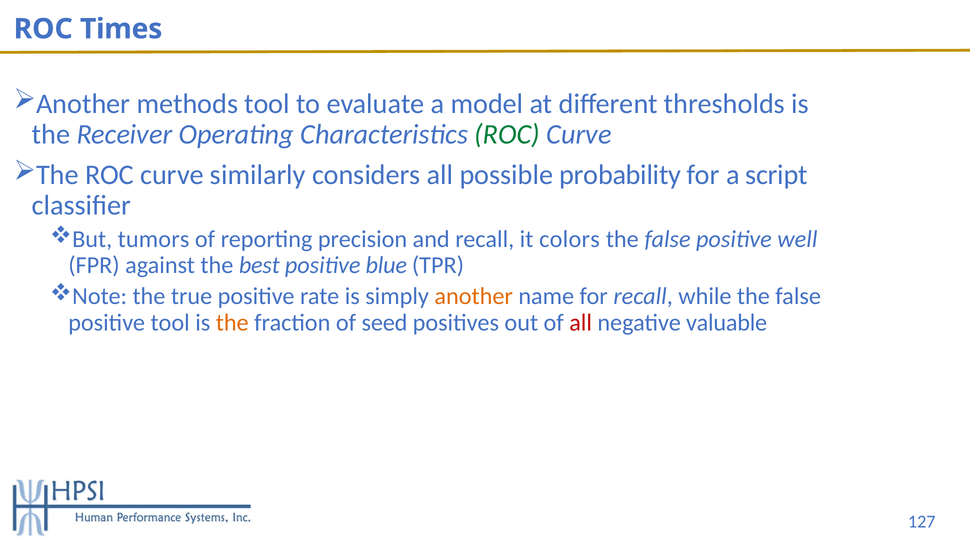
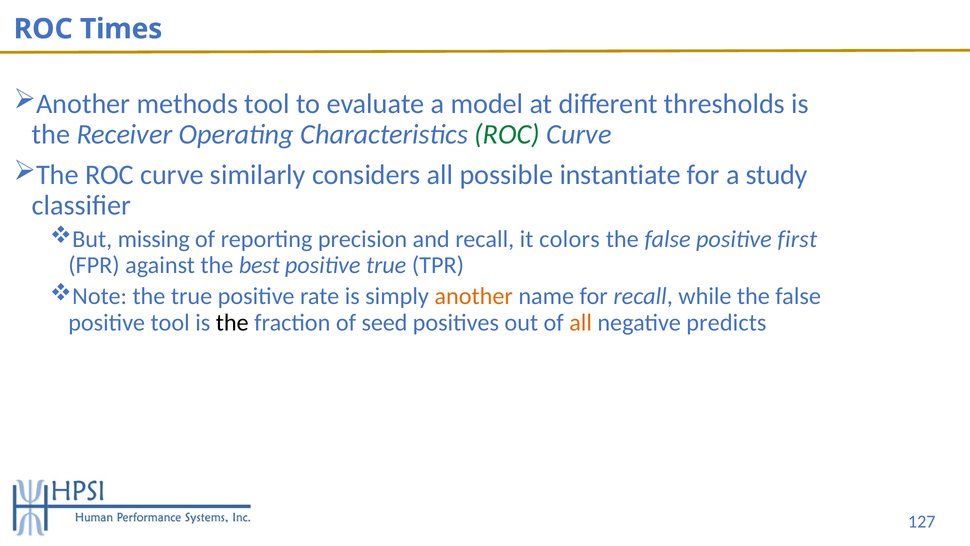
probability: probability -> instantiate (620, 175)
script: script -> study (777, 175)
tumors: tumors -> missing (154, 239)
well: well -> first (797, 239)
positive blue: blue -> true (386, 265)
the colour: orange -> black (232, 322)
all colour: red -> orange (581, 322)
valuable: valuable -> predicts (726, 322)
